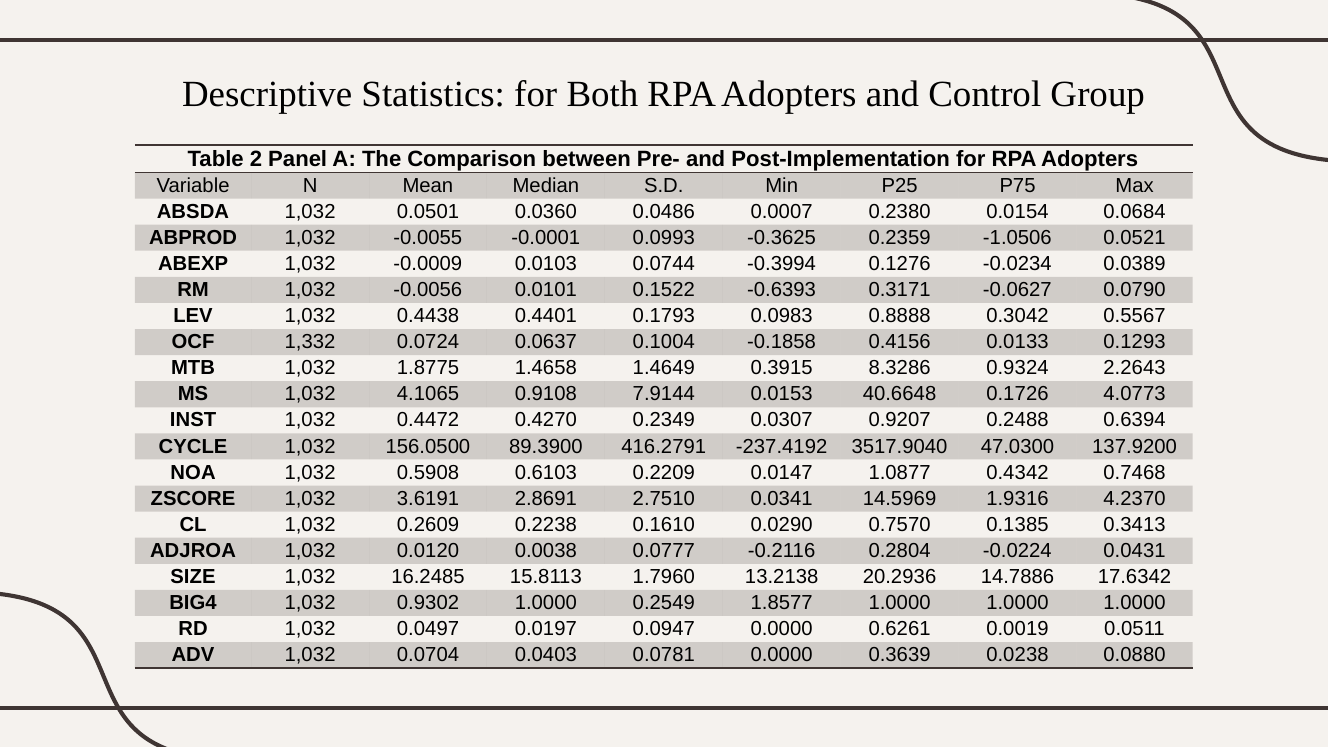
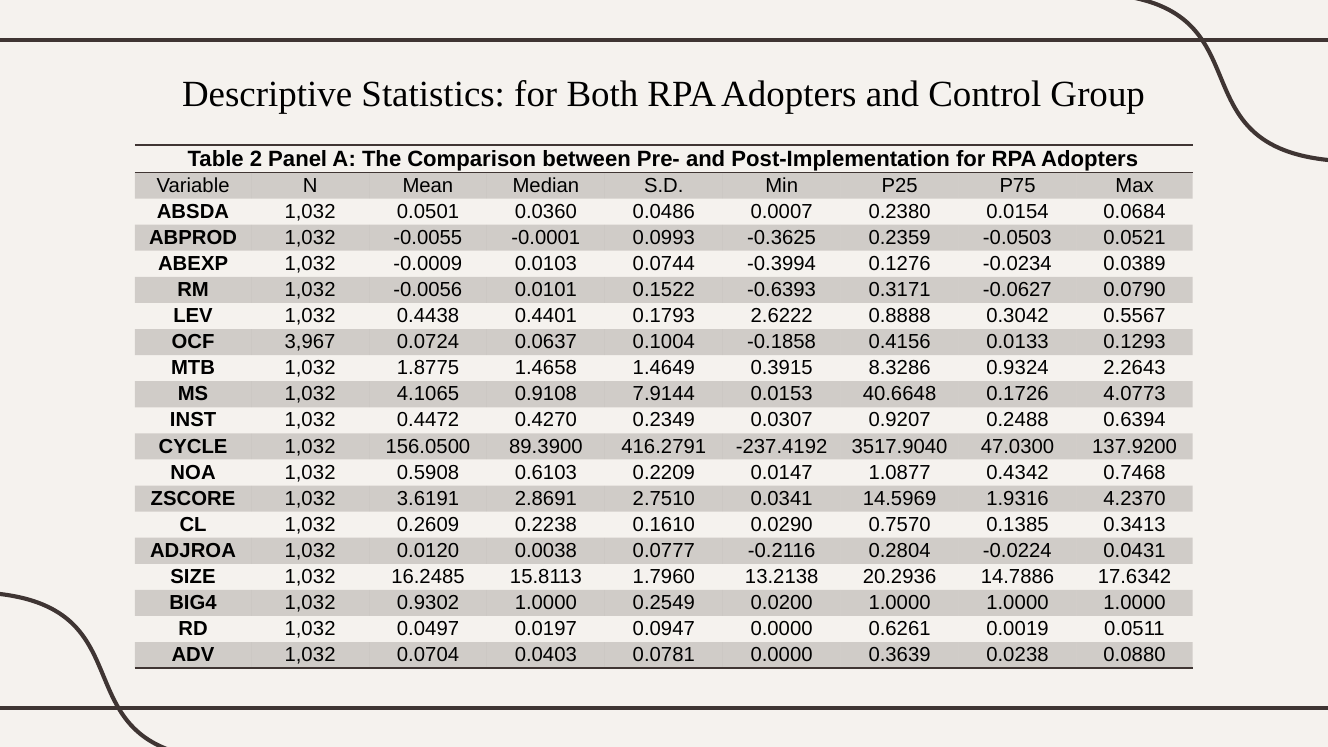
-1.0506: -1.0506 -> -0.0503 (1017, 238)
0.0983: 0.0983 -> 2.6222 (782, 316)
1,332: 1,332 -> 3,967 (310, 342)
1.8577: 1.8577 -> 0.0200 (782, 603)
